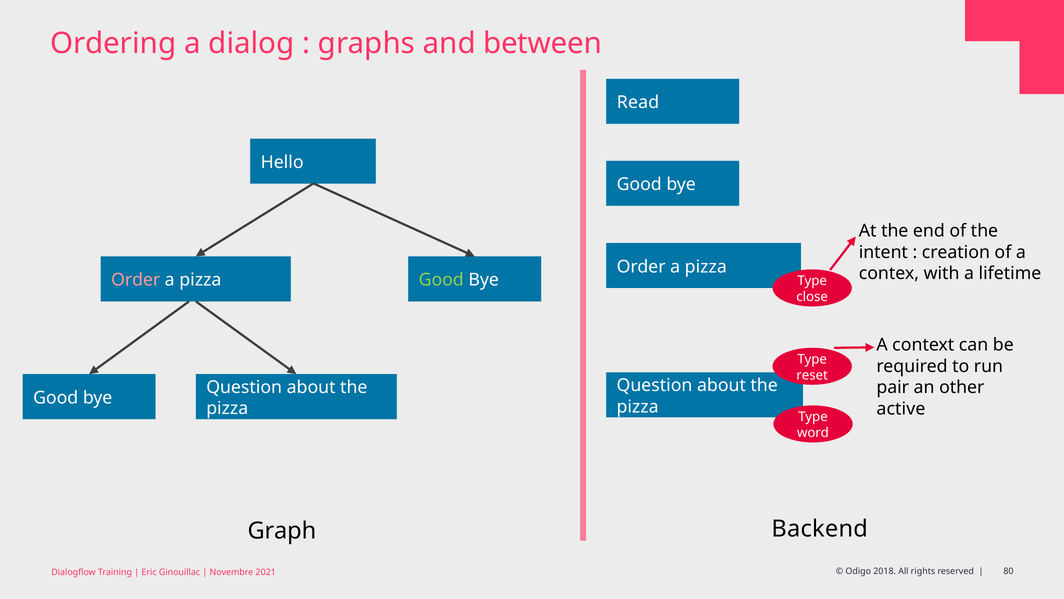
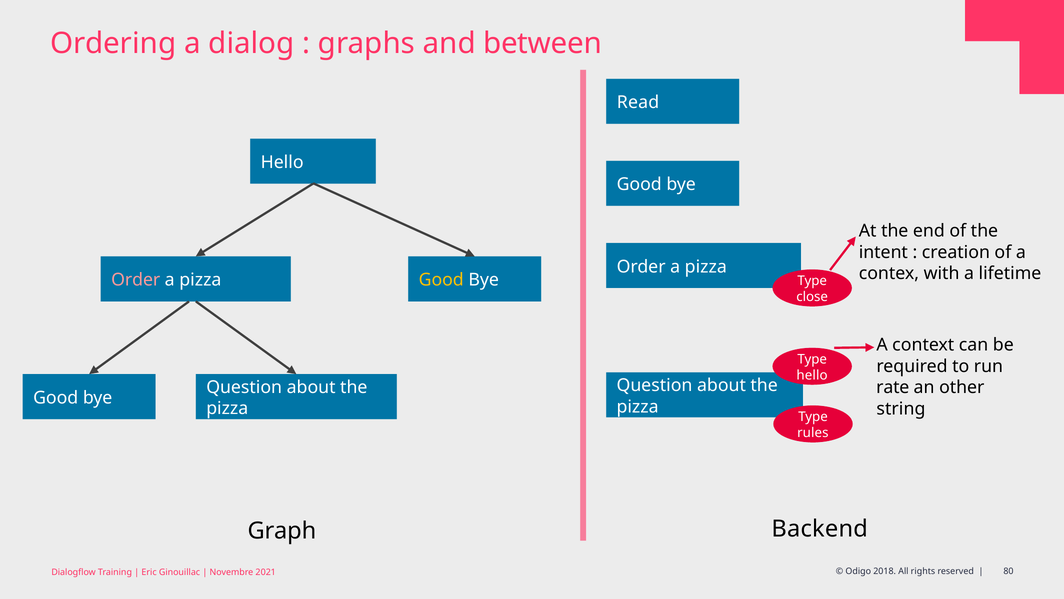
Good colour: light green -> yellow (441, 280)
reset: reset -> hello (812, 375)
pair: pair -> rate (893, 387)
active: active -> string (901, 409)
word: word -> rules (813, 432)
